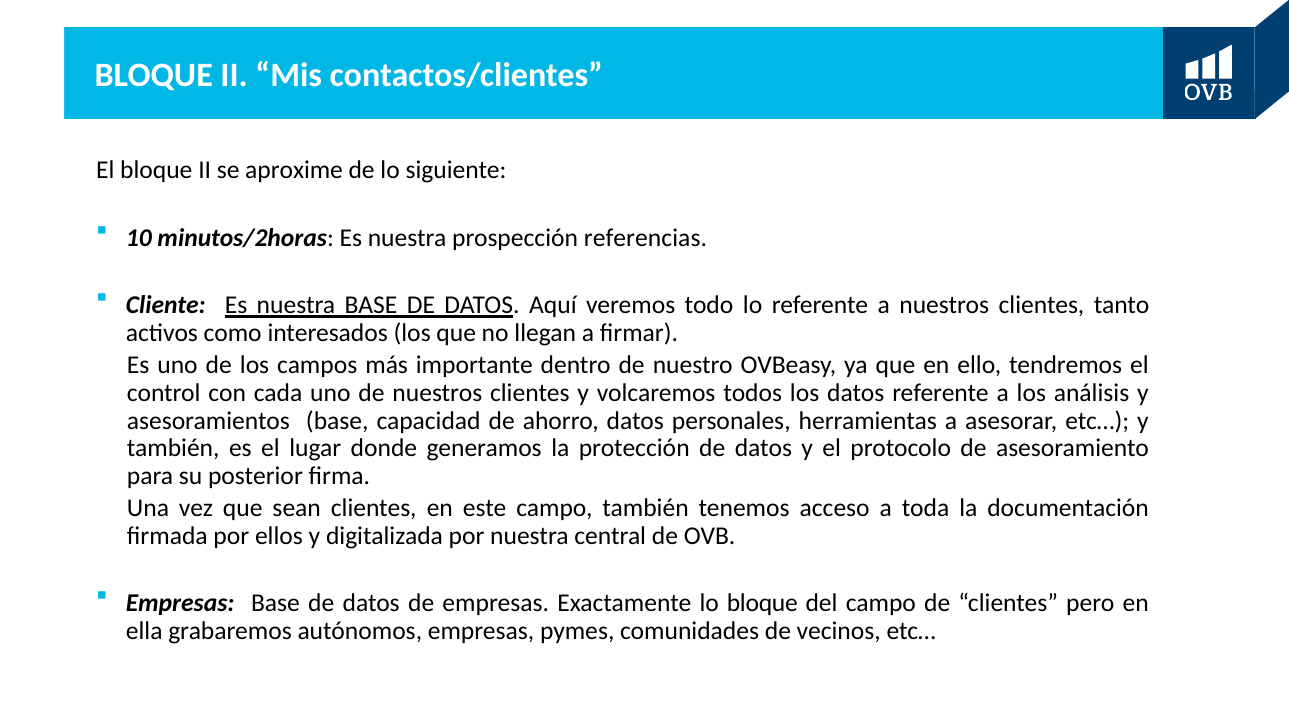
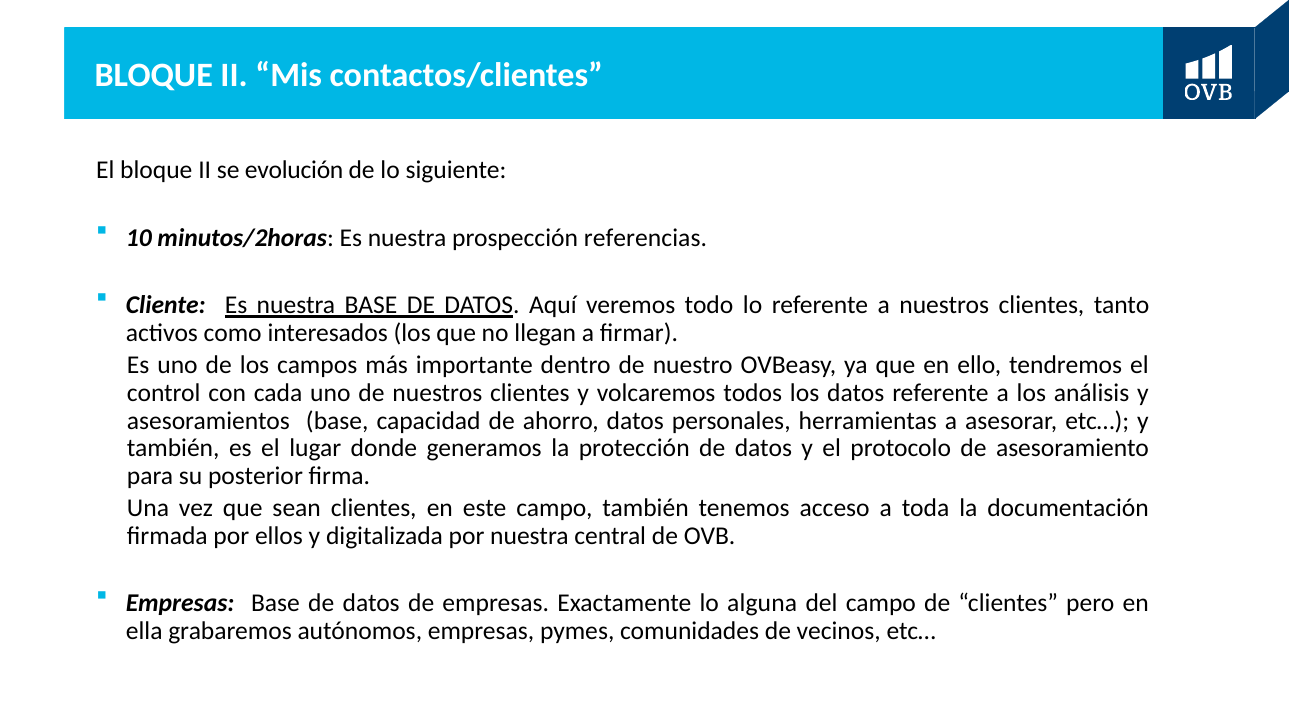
aproxime: aproxime -> evolución (294, 170)
lo bloque: bloque -> alguna (762, 603)
